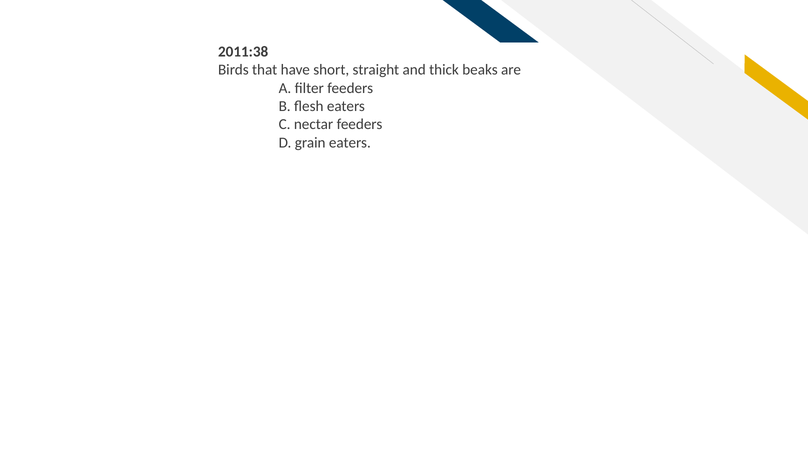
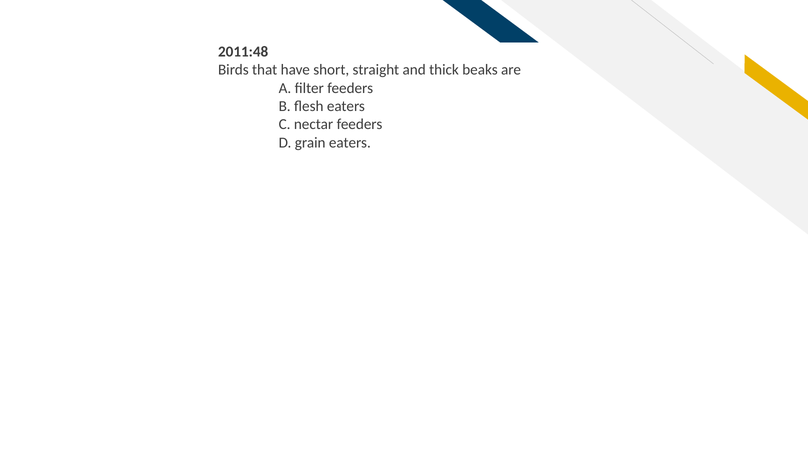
2011:38: 2011:38 -> 2011:48 (243, 52)
